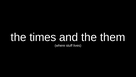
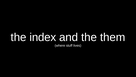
times: times -> index (43, 37)
